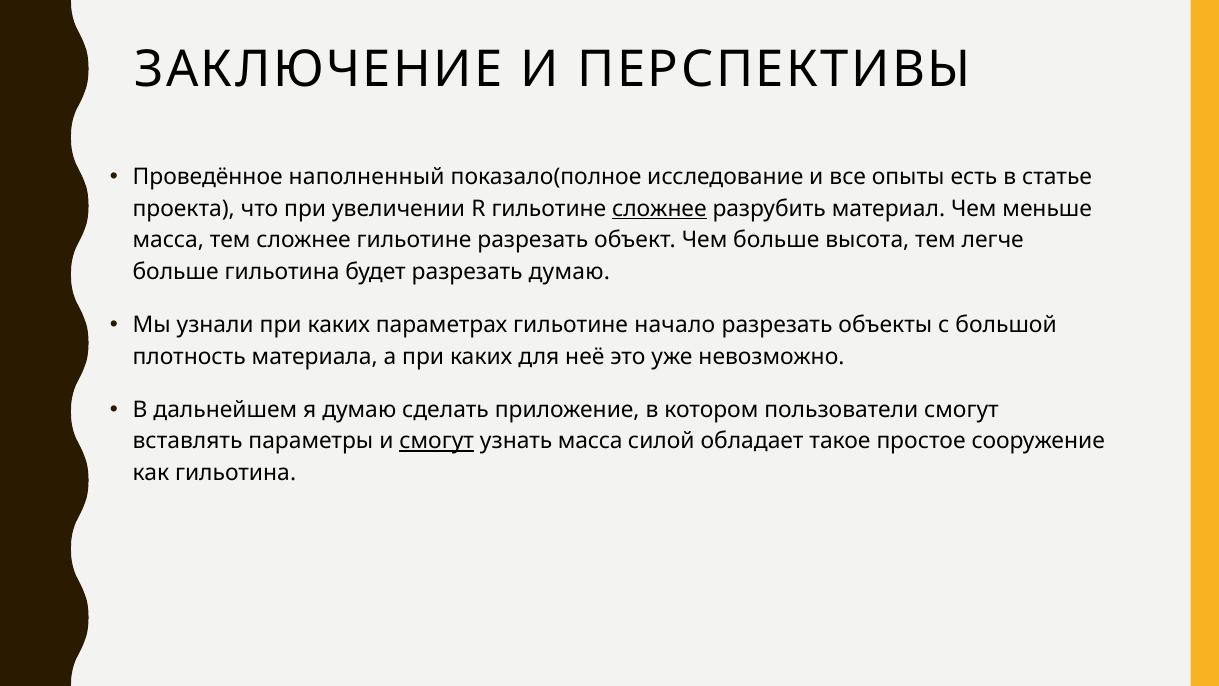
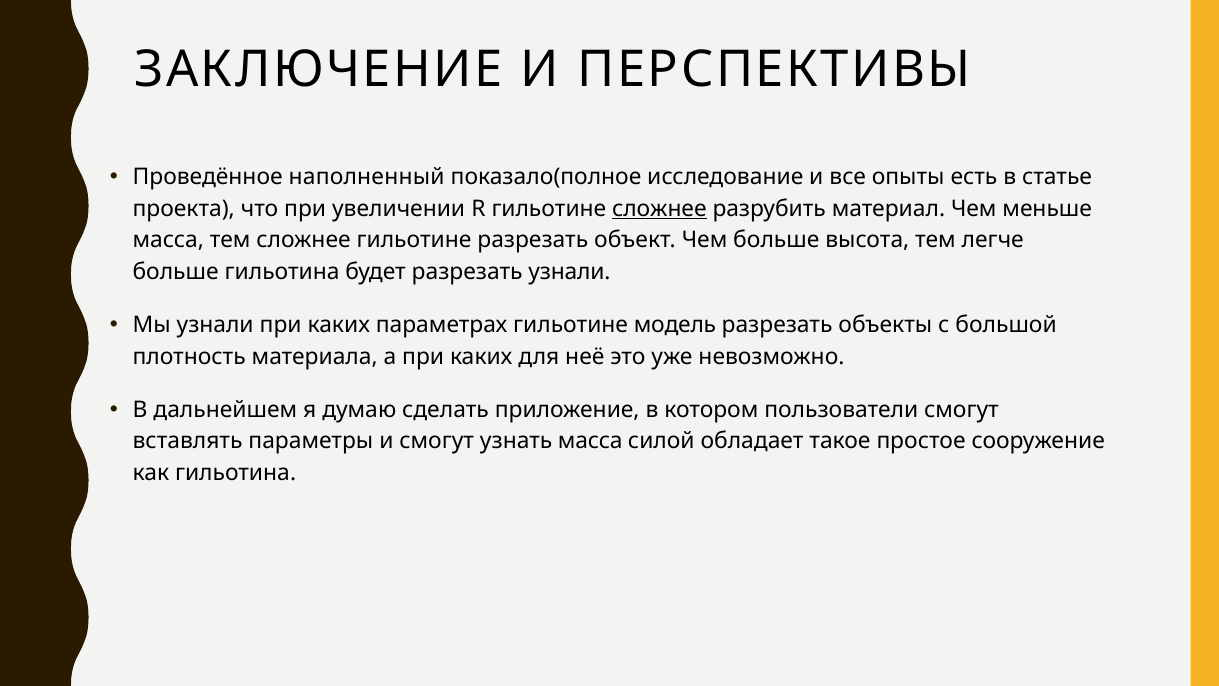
разрезать думаю: думаю -> узнали (569, 272)
начало: начало -> модель (675, 325)
смогут underline: present -> none (437, 441)
